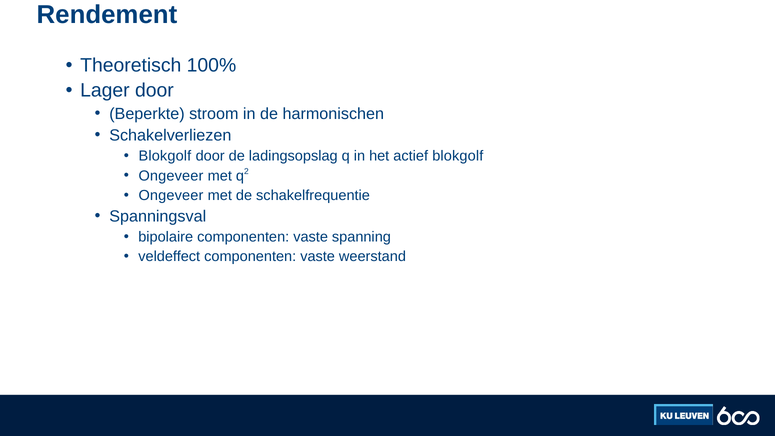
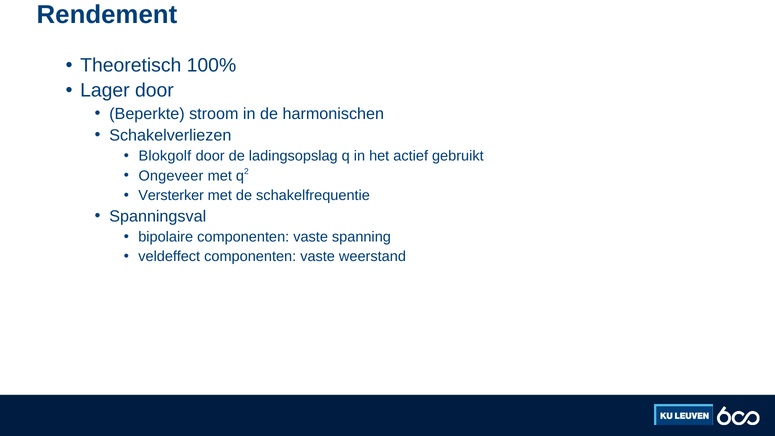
actief blokgolf: blokgolf -> gebruikt (458, 156)
Ongeveer: Ongeveer -> Versterker (171, 196)
